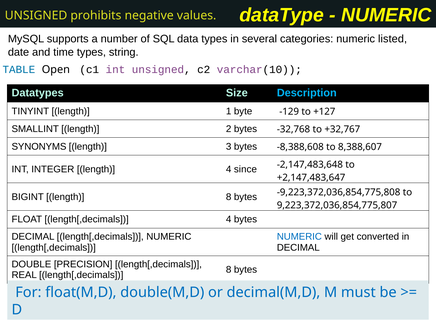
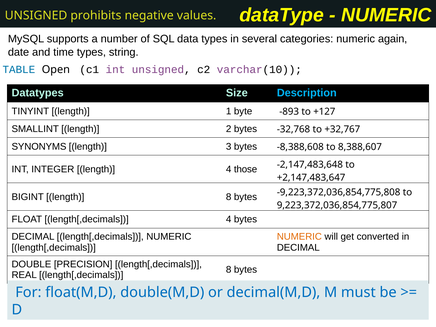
listed: listed -> again (393, 39)
-129: -129 -> -893 (289, 112)
since: since -> those (246, 169)
NUMERIC colour: blue -> orange (299, 237)
